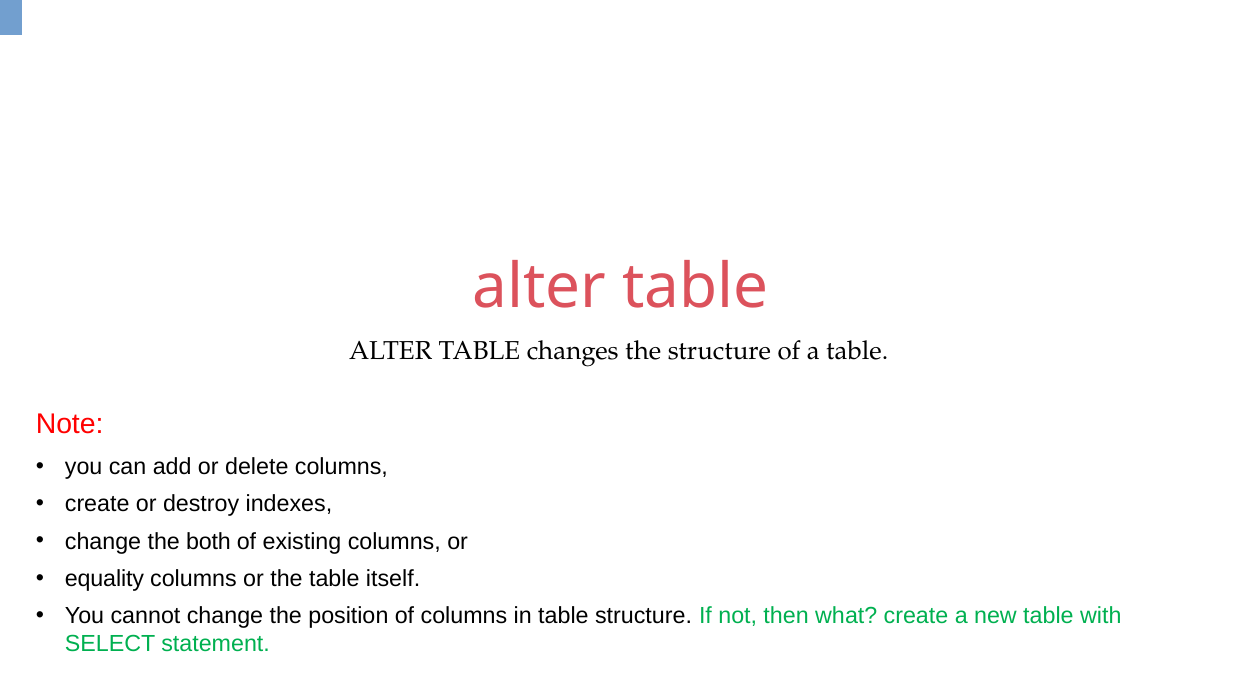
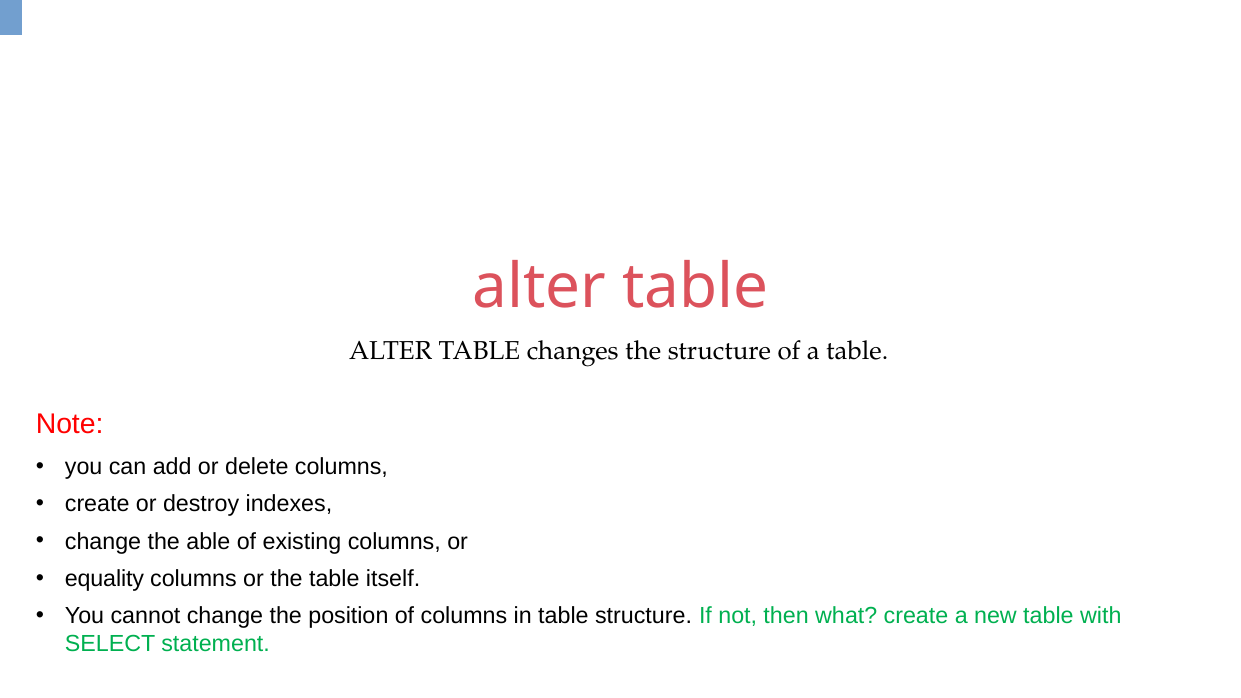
both: both -> able (208, 541)
